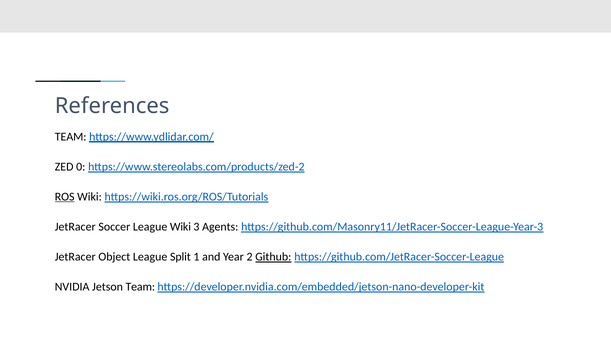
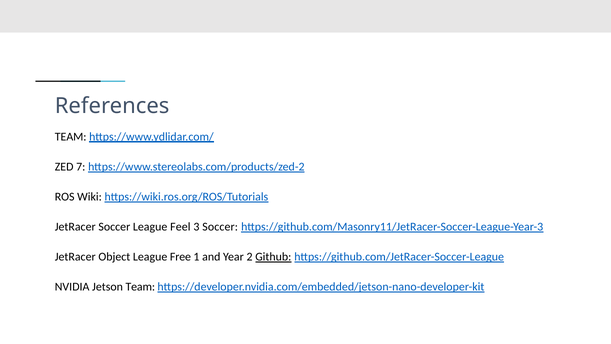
0: 0 -> 7 (81, 167)
ROS underline: present -> none (65, 197)
League Wiki: Wiki -> Feel (180, 227)
3 Agents: Agents -> Soccer (220, 227)
Split: Split -> Free (180, 257)
